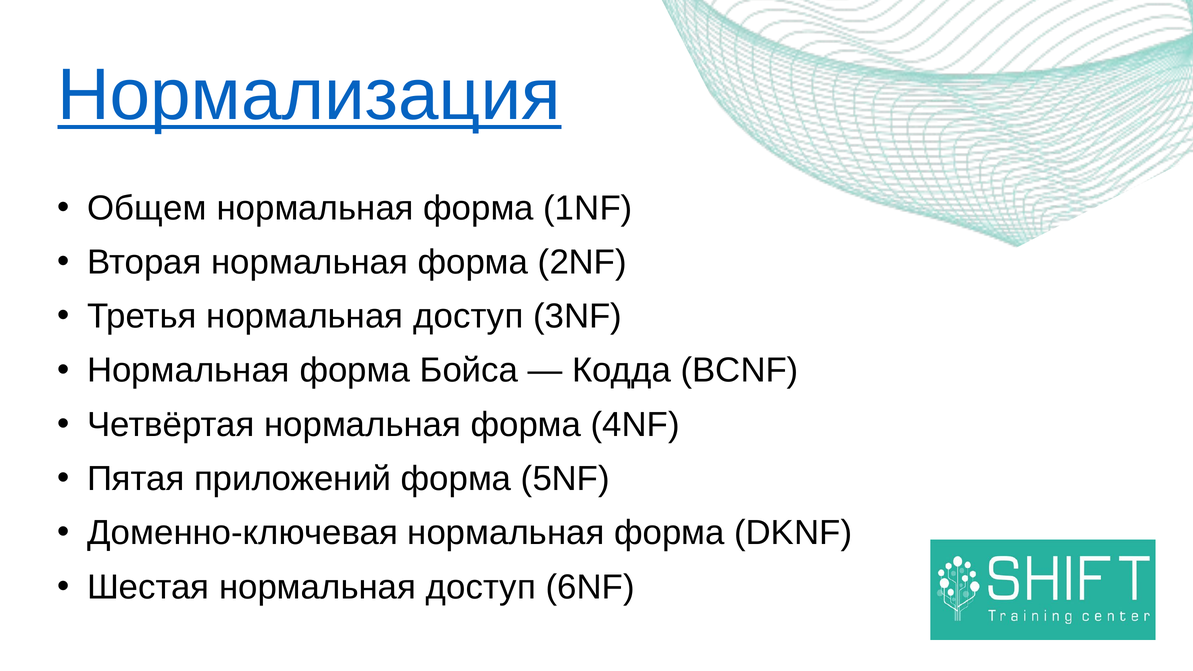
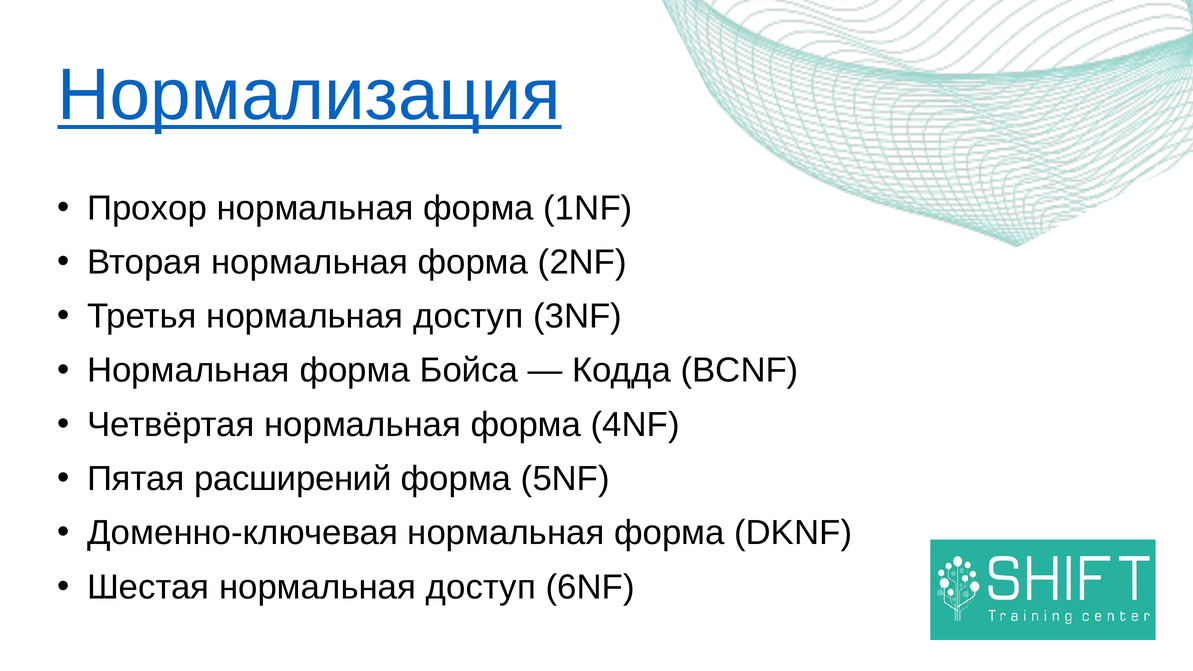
Общем: Общем -> Прохор (147, 208)
приложений: приложений -> расширений (293, 479)
